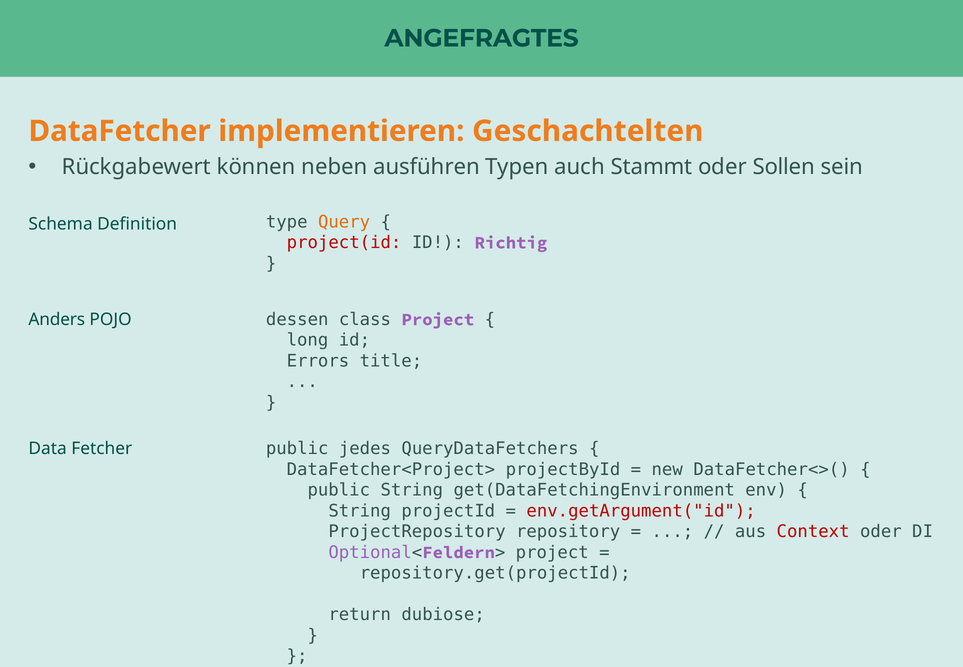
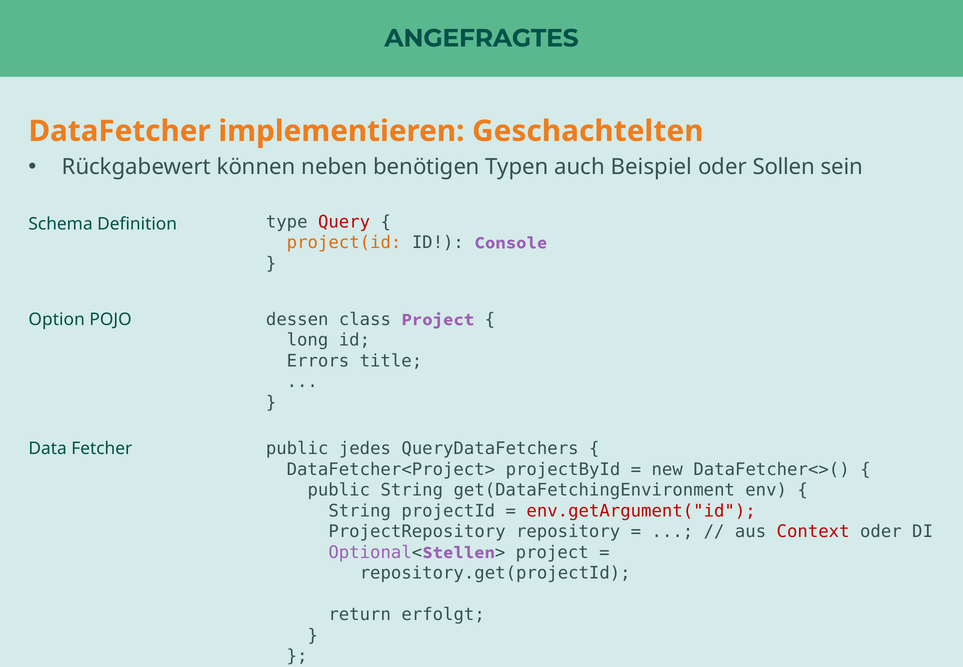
ausführen: ausführen -> benötigen (427, 167)
Stammt: Stammt -> Beispiel (651, 167)
Query colour: orange -> red (344, 222)
project(id colour: red -> orange (344, 243)
Richtig: Richtig -> Console (511, 243)
Anders: Anders -> Option (57, 319)
Feldern: Feldern -> Stellen (459, 552)
dubiose: dubiose -> erfolgt (443, 614)
